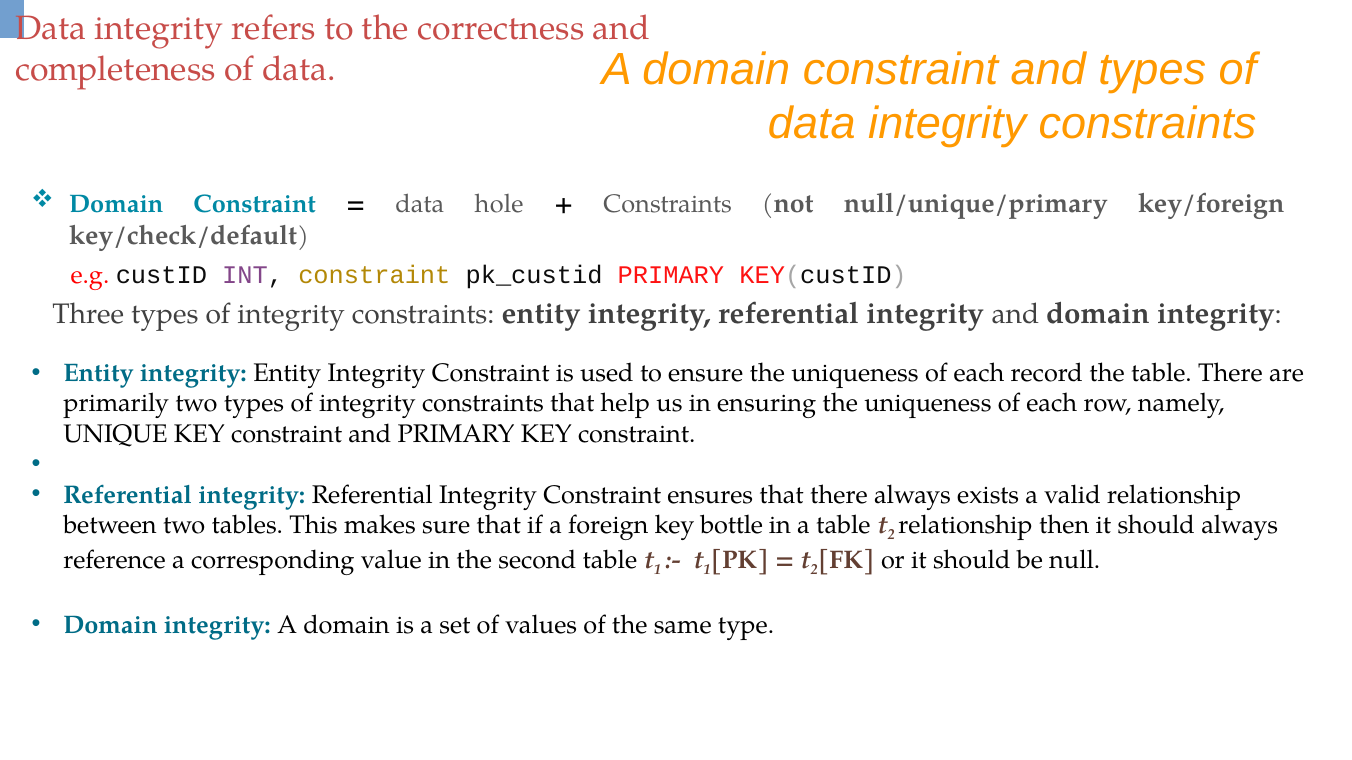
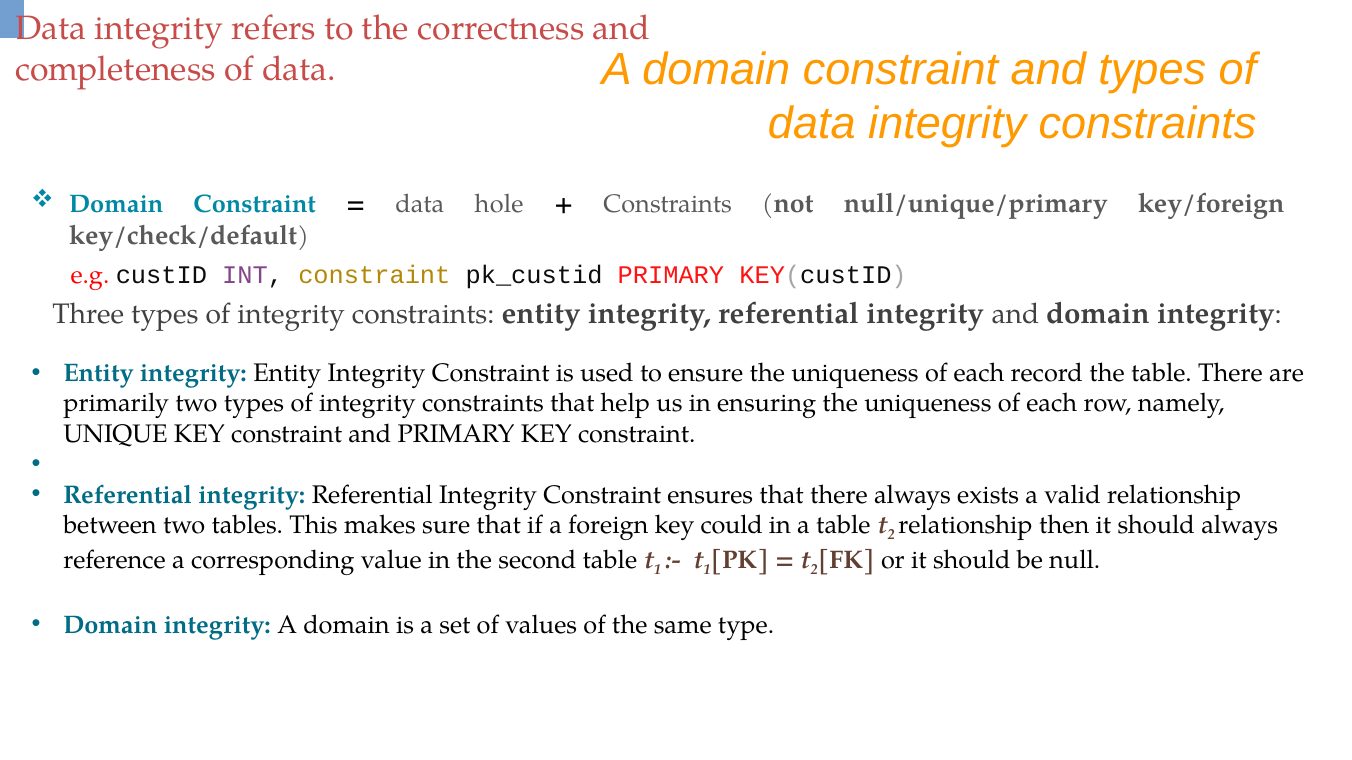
bottle: bottle -> could (732, 526)
